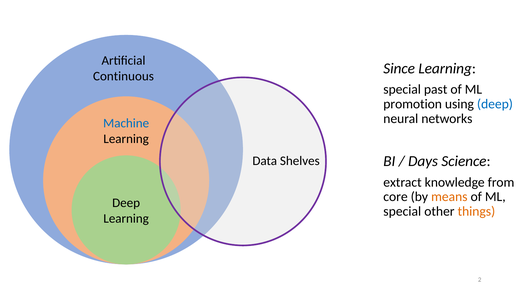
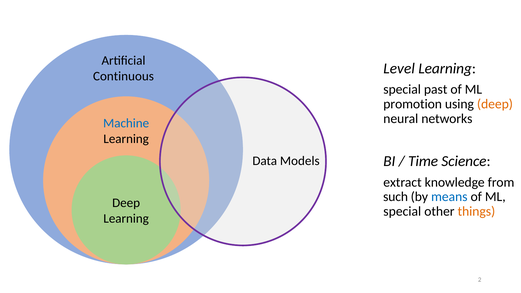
Since: Since -> Level (399, 68)
deep colour: blue -> orange (495, 104)
Days: Days -> Time (423, 161)
Shelves: Shelves -> Models (300, 161)
core: core -> such (396, 197)
means colour: orange -> blue (449, 197)
